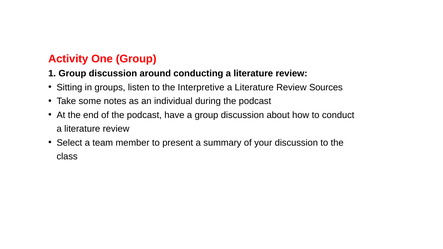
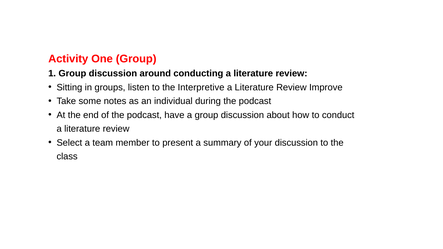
Sources: Sources -> Improve (326, 87)
